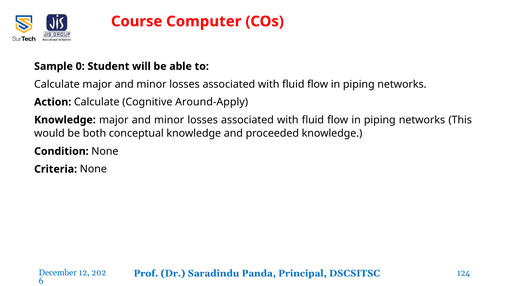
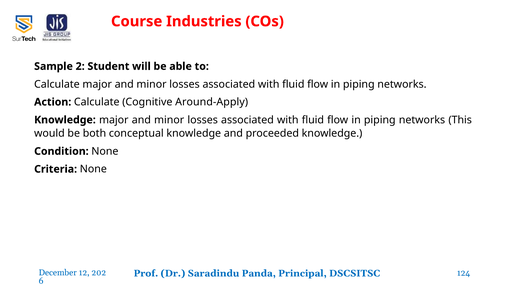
Computer: Computer -> Industries (204, 21)
0: 0 -> 2 (80, 66)
